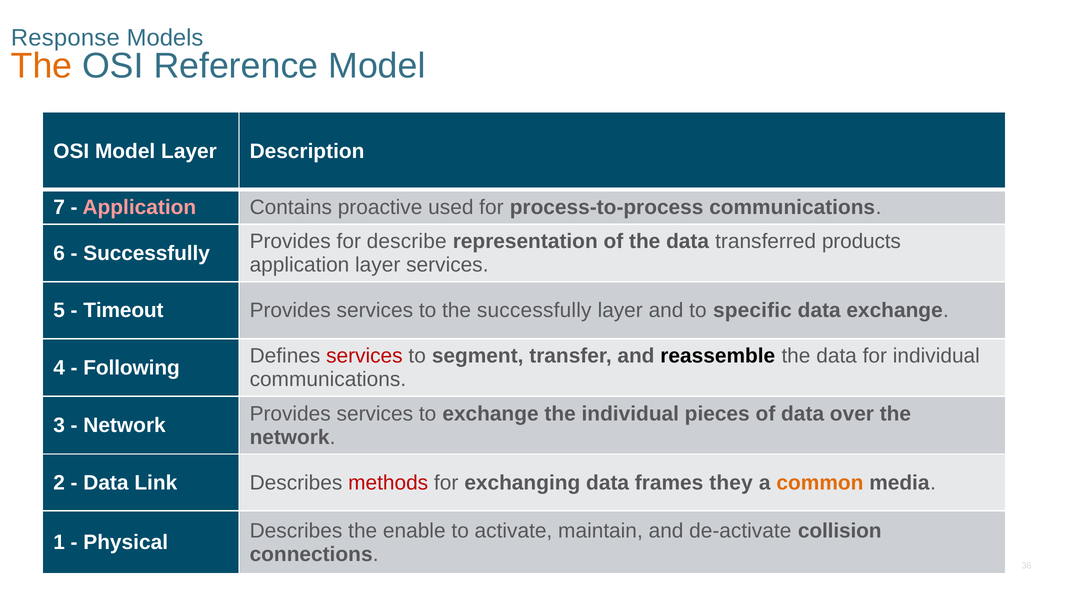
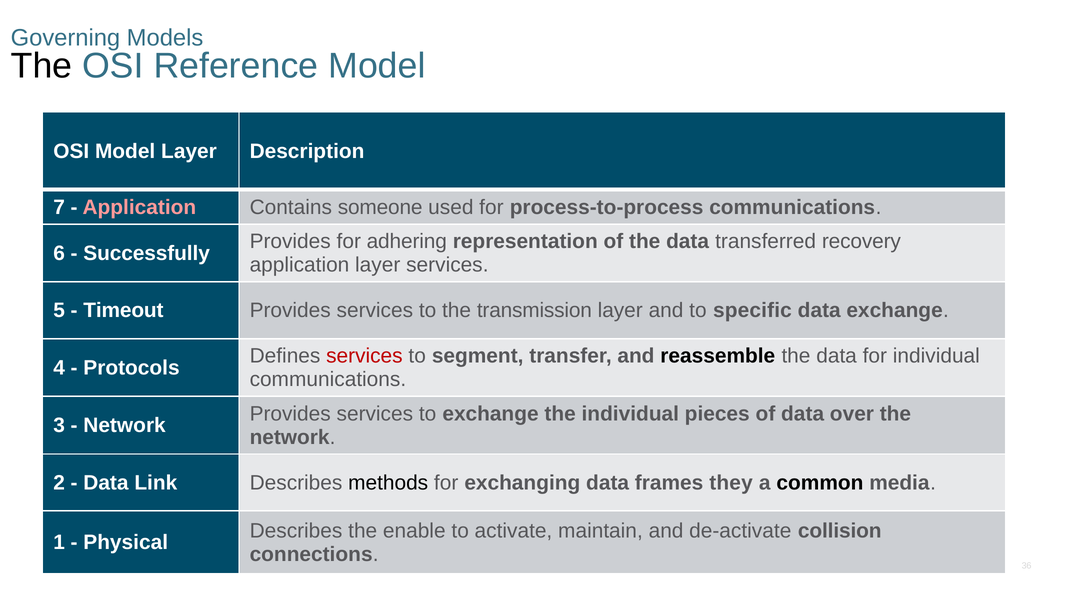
Response: Response -> Governing (65, 38)
The colour: orange -> black (41, 66)
proactive: proactive -> someone (380, 207)
describe: describe -> adhering (407, 242)
products: products -> recovery (861, 242)
the successfully: successfully -> transmission (534, 311)
Following: Following -> Protocols (131, 368)
methods colour: red -> black (388, 483)
common colour: orange -> black (820, 483)
